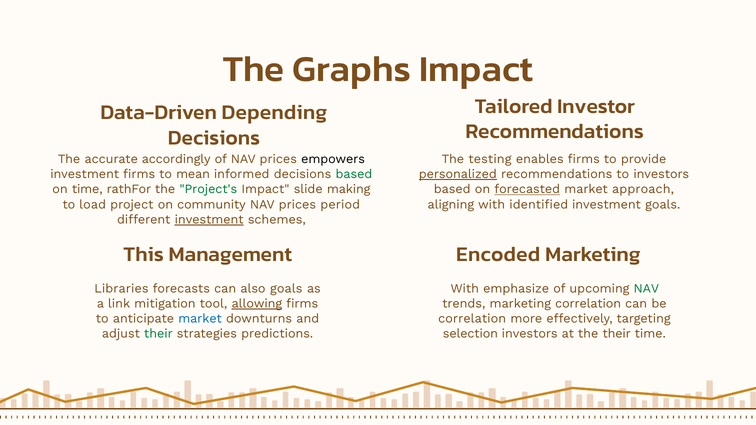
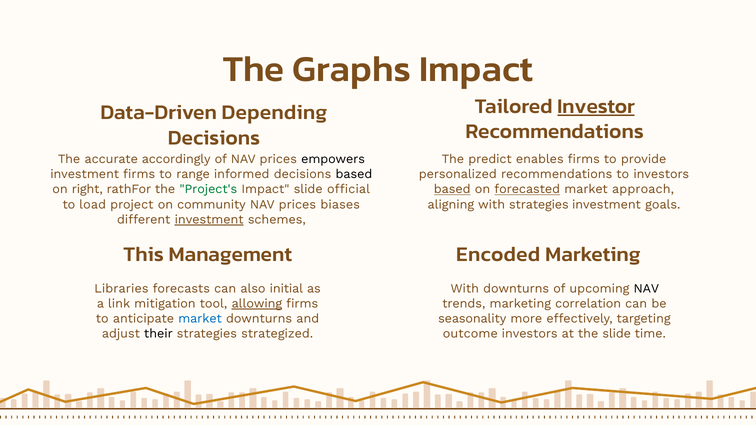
Investor underline: none -> present (596, 106)
testing: testing -> predict (490, 159)
mean: mean -> range (193, 174)
based colour: green -> black (354, 174)
personalized underline: present -> none (458, 174)
on time: time -> right (87, 189)
making: making -> official (349, 189)
based underline: none -> present (452, 189)
period: period -> biases (340, 205)
with identified: identified -> strategies (539, 205)
also goals: goals -> initial (286, 289)
With emphasize: emphasize -> downturns (516, 289)
NAV colour: green -> black (646, 289)
correlation: correlation -> seasonality (472, 319)
their colour: green -> black (158, 334)
predictions: predictions -> strategized (277, 334)
selection: selection -> outcome (470, 334)
the their: their -> slide (617, 334)
